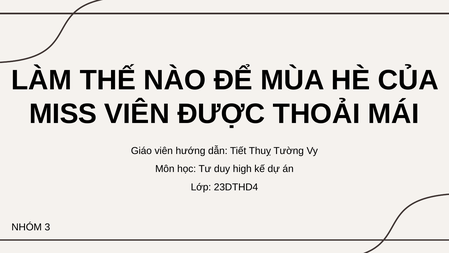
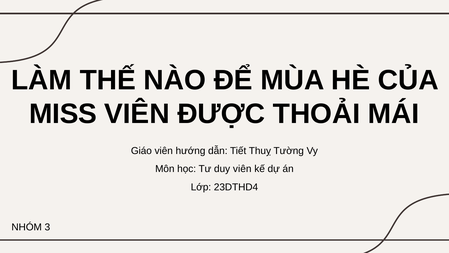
duy high: high -> viên (242, 168)
